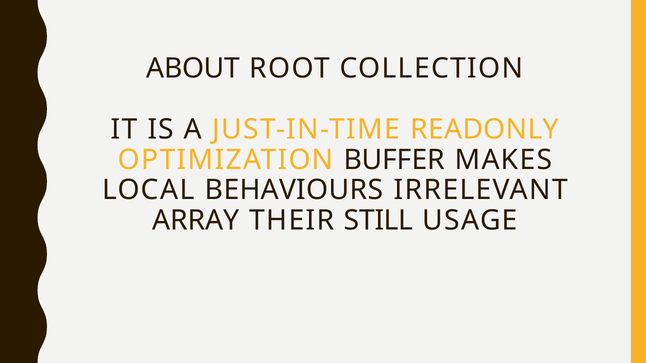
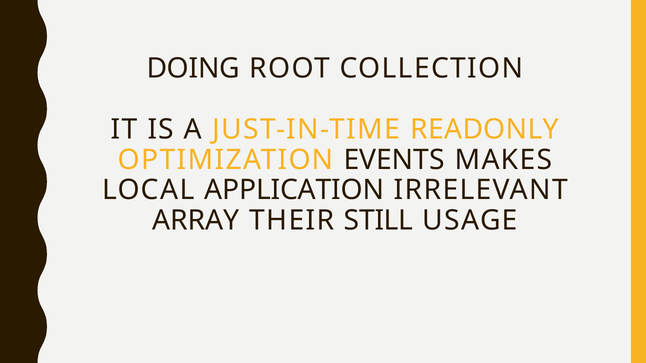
ABOUT: ABOUT -> DOING (193, 68)
BUFFER: BUFFER -> EVENTS (394, 160)
BEHAVIOURS: BEHAVIOURS -> APPLICATION (294, 190)
